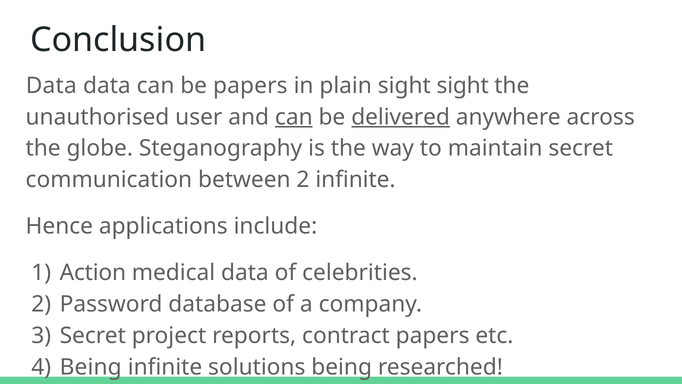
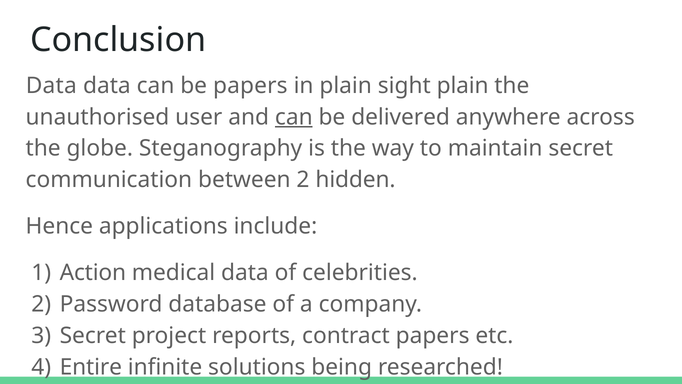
sight sight: sight -> plain (463, 86)
delivered underline: present -> none (401, 117)
2 infinite: infinite -> hidden (356, 180)
Being: Being -> Entire (91, 367)
